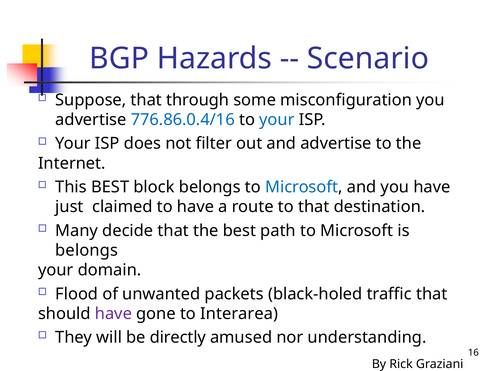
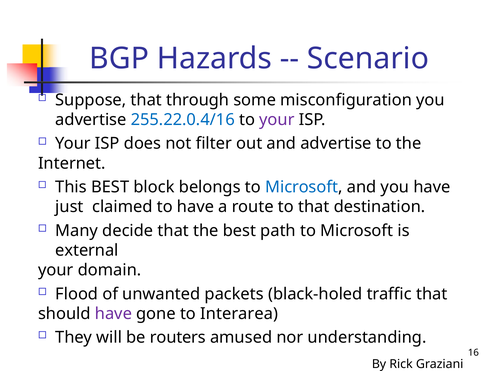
776.86.0.4/16: 776.86.0.4/16 -> 255.22.0.4/16 (183, 120)
your colour: blue -> purple (277, 120)
belongs: belongs -> external (87, 250)
directly: directly -> routers (178, 337)
